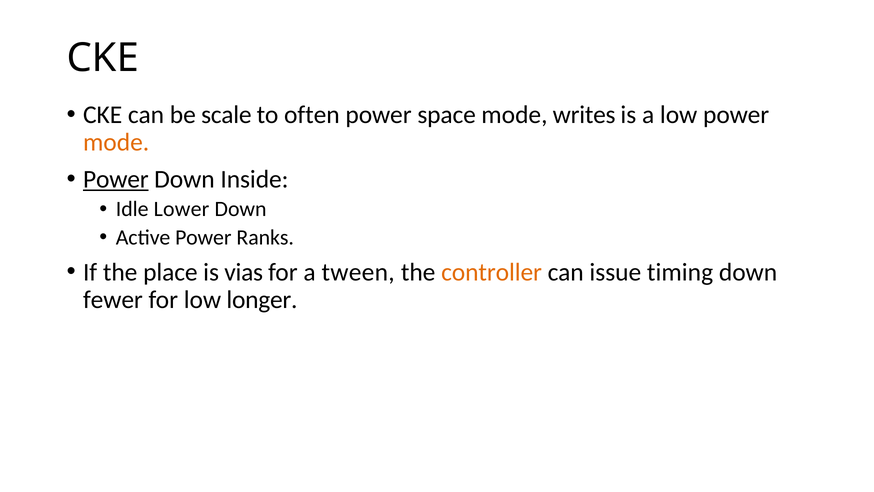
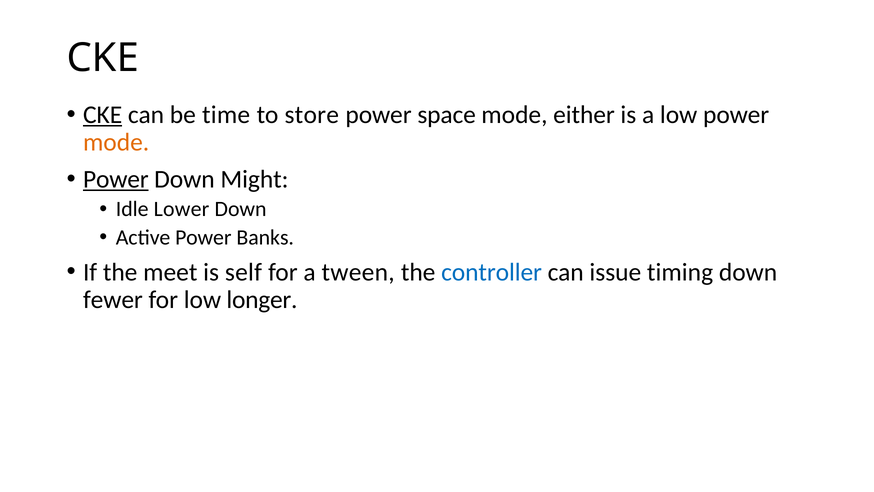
CKE underline: none -> present (103, 115)
scale: scale -> time (226, 115)
often: often -> store (312, 115)
writes: writes -> either (584, 115)
Inside: Inside -> Might (254, 179)
Ranks: Ranks -> Banks (265, 237)
place: place -> meet (170, 272)
vias: vias -> self (243, 272)
controller colour: orange -> blue (492, 272)
